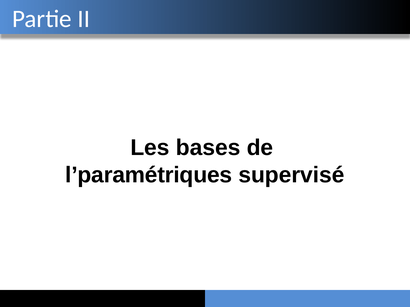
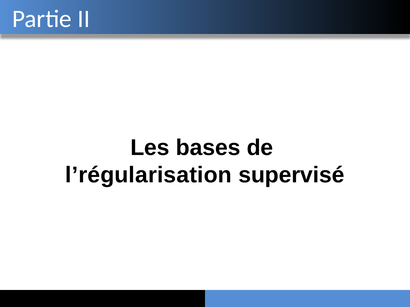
l’paramétriques: l’paramétriques -> l’régularisation (149, 175)
